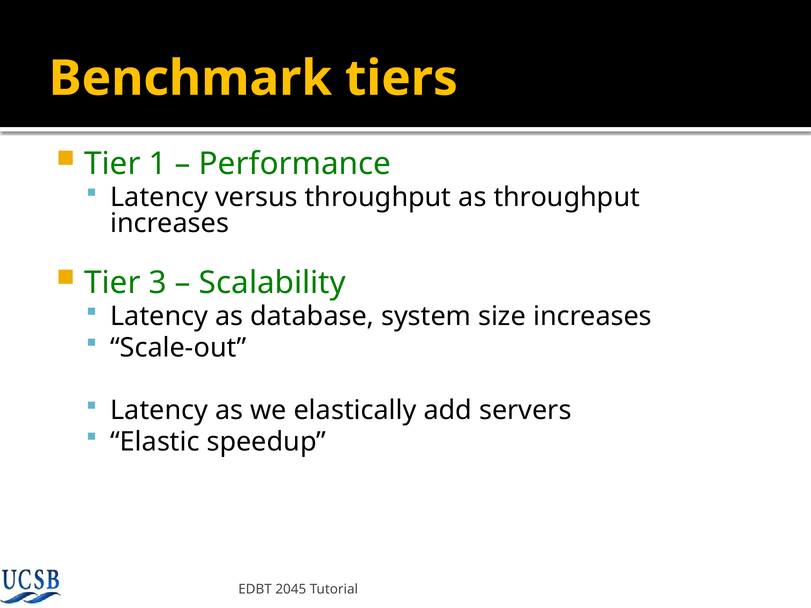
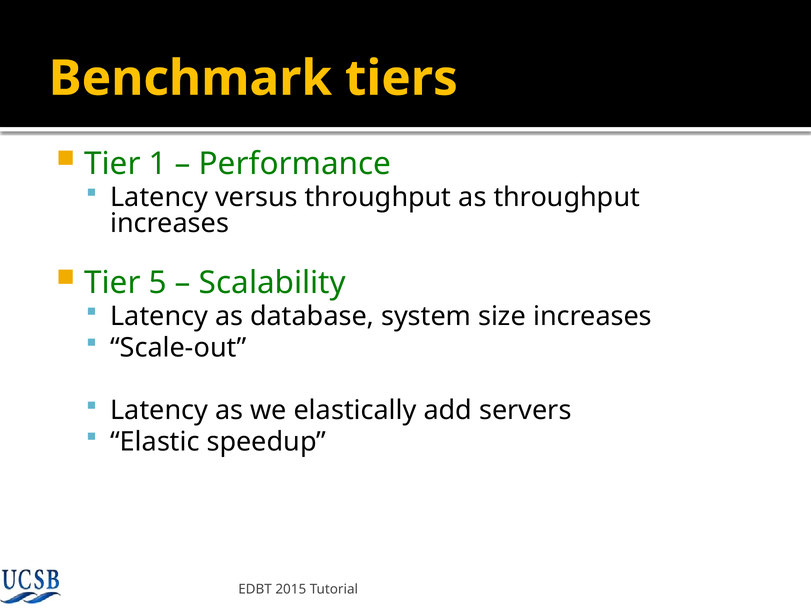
3: 3 -> 5 (158, 283)
2045: 2045 -> 2015 (291, 589)
